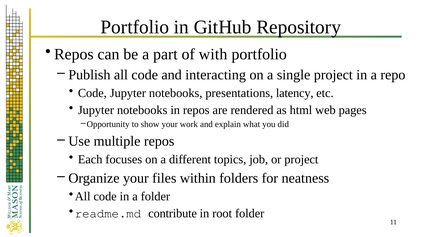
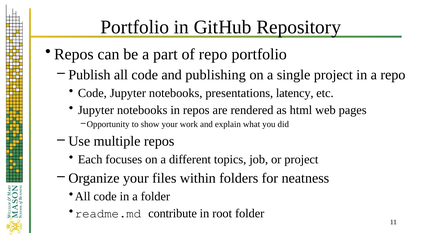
of with: with -> repo (213, 54)
interacting: interacting -> publishing (216, 75)
